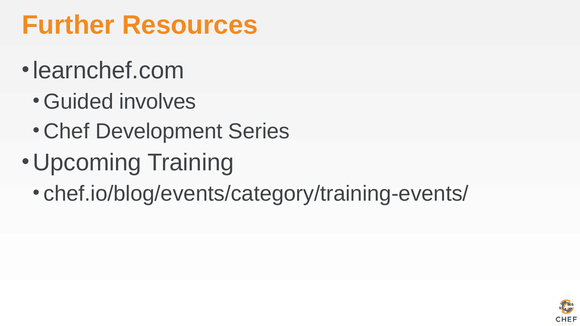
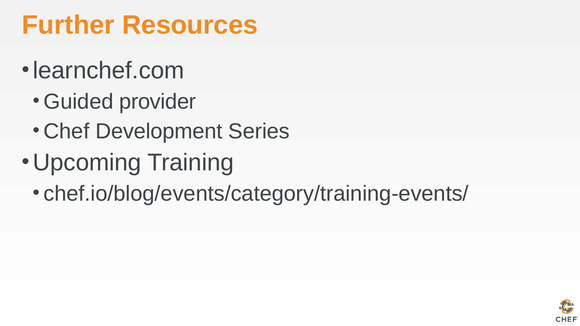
involves: involves -> provider (158, 102)
